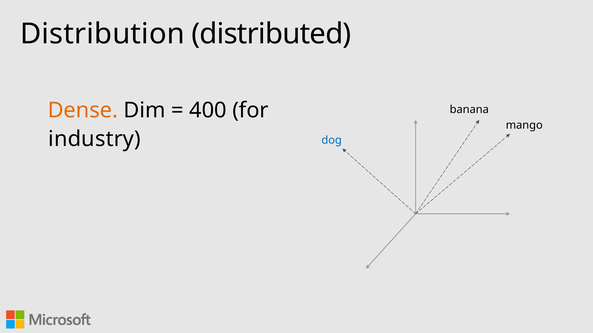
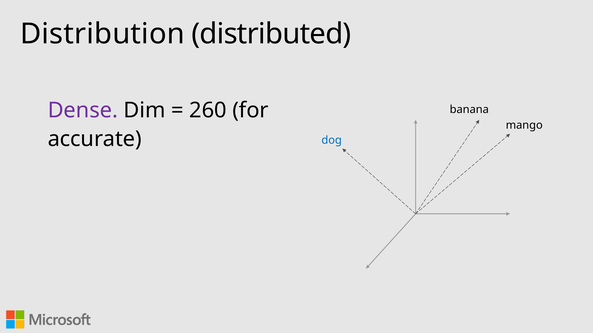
Dense colour: orange -> purple (83, 110)
400: 400 -> 260 (208, 110)
industry: industry -> accurate (95, 139)
